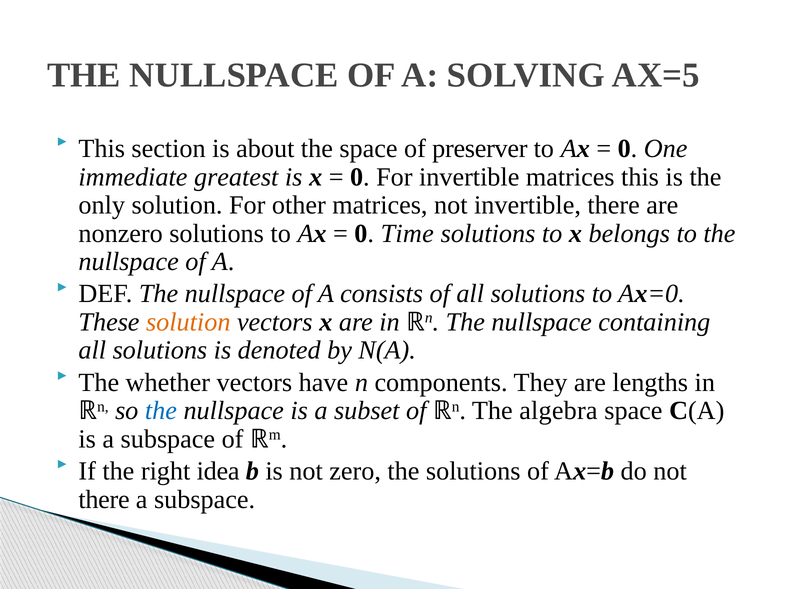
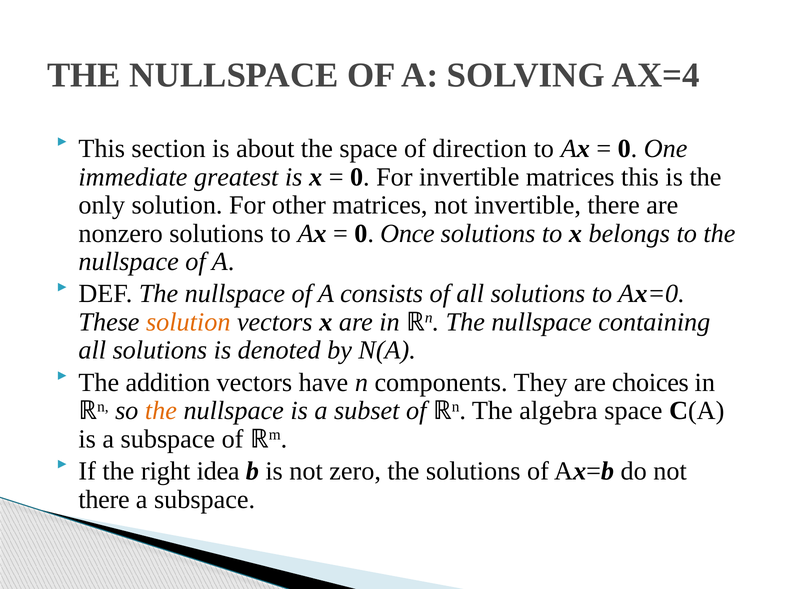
AX=5: AX=5 -> AX=4 (656, 75)
preserver: preserver -> direction (480, 149)
Time: Time -> Once (407, 234)
whether: whether -> addition (168, 383)
lengths: lengths -> choices (650, 383)
the colour: blue -> orange (161, 411)
